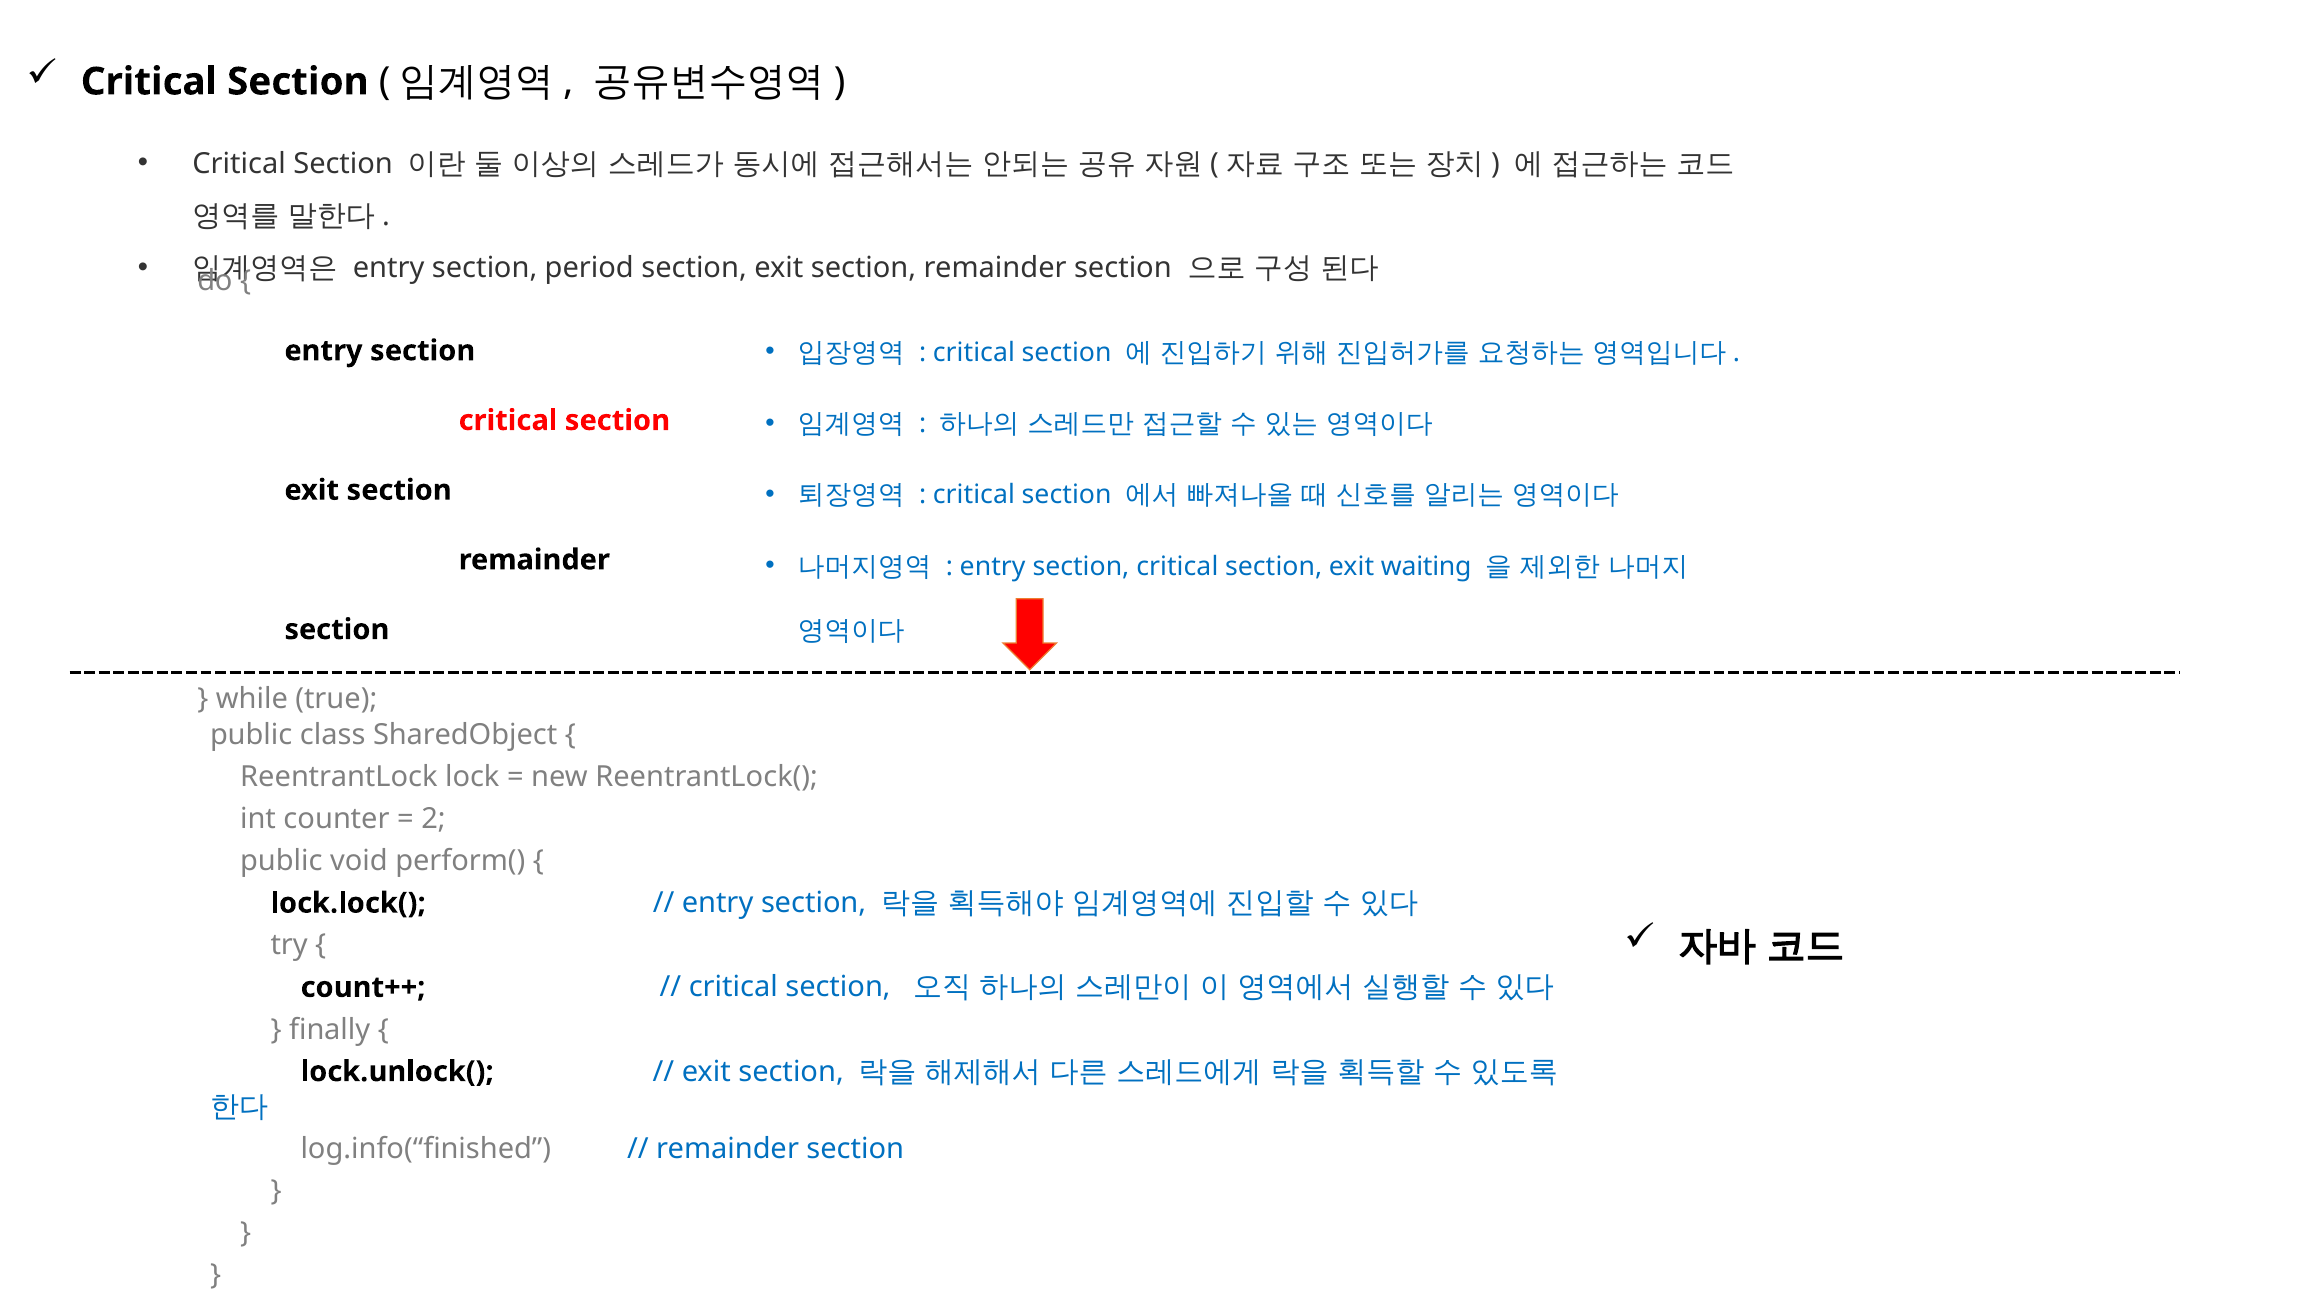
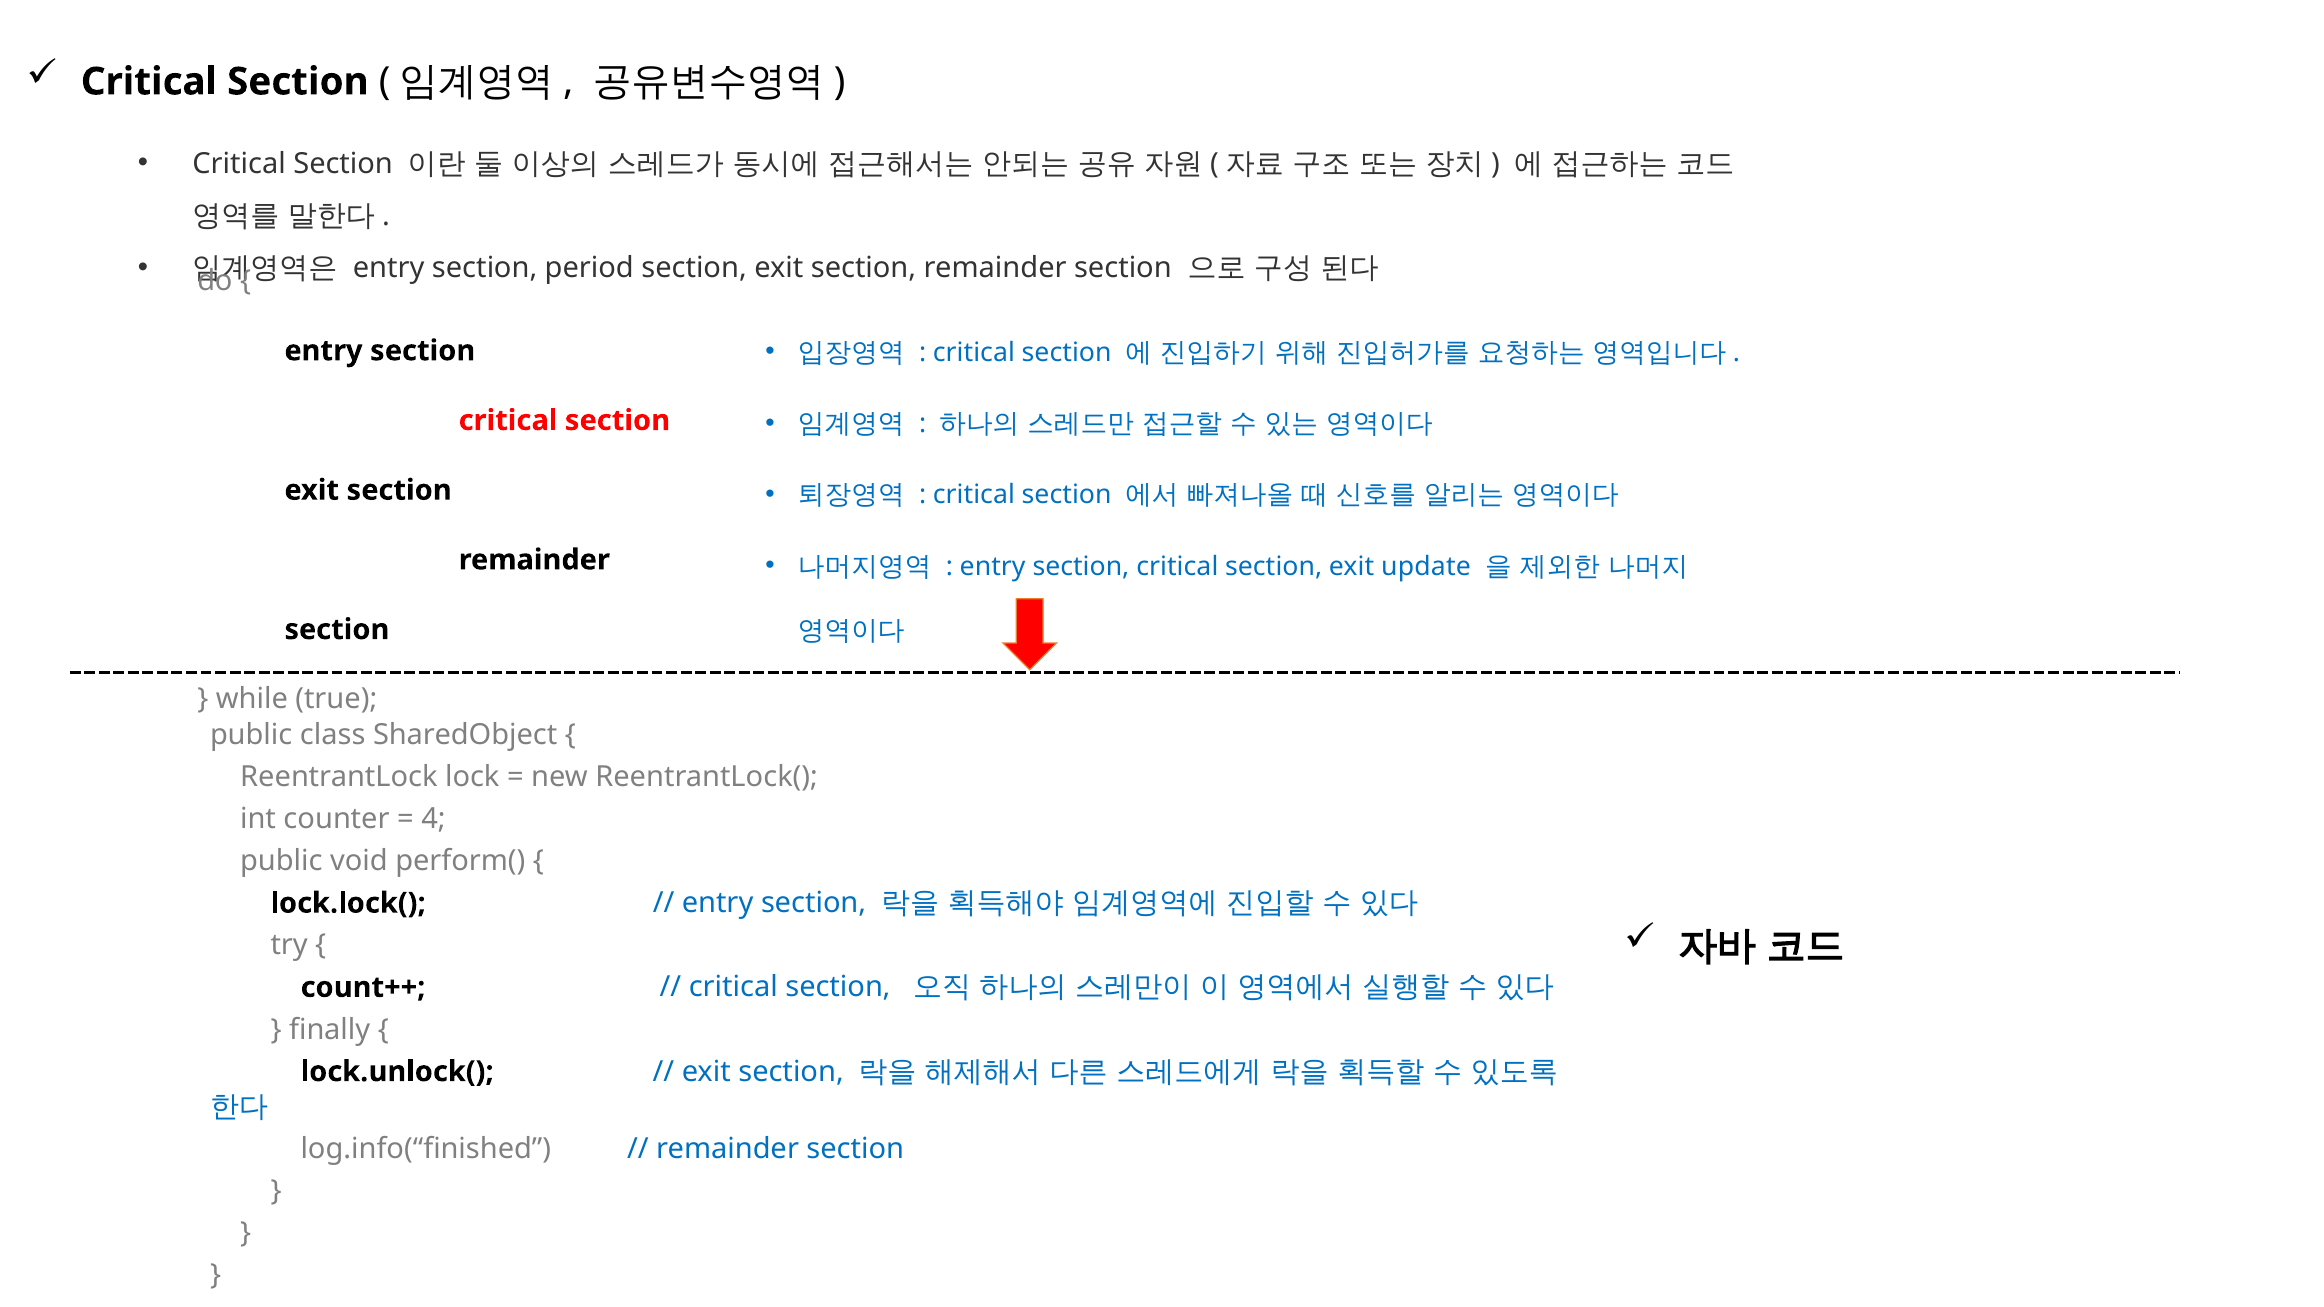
waiting: waiting -> update (1426, 566)
2: 2 -> 4 (434, 819)
